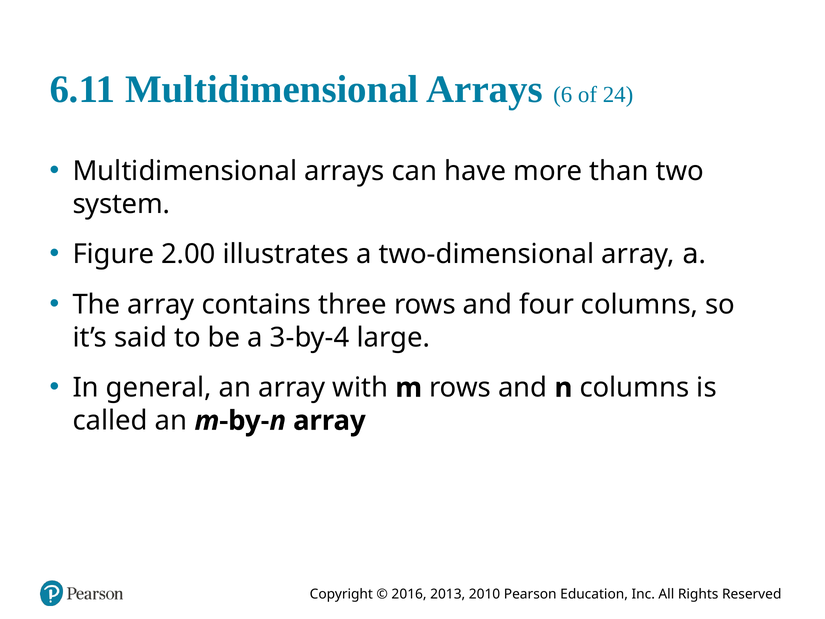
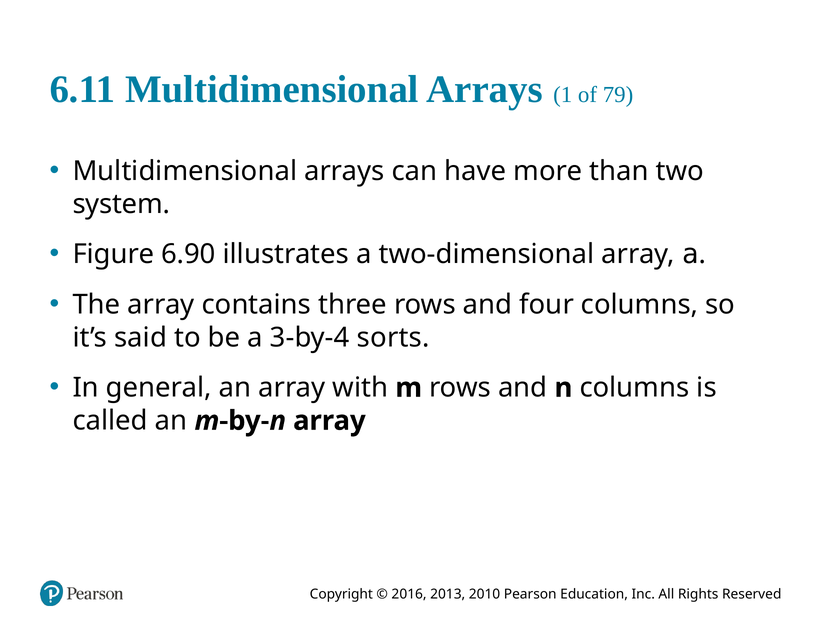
6: 6 -> 1 (563, 95)
24: 24 -> 79 (618, 95)
2.00: 2.00 -> 6.90 (188, 254)
large: large -> sorts (393, 337)
